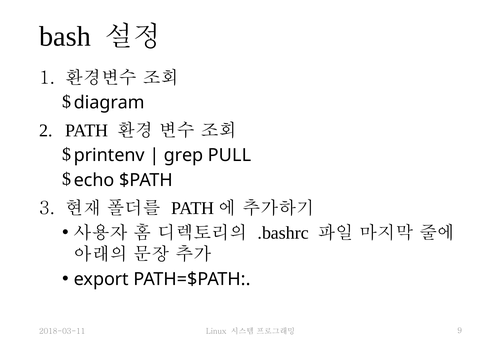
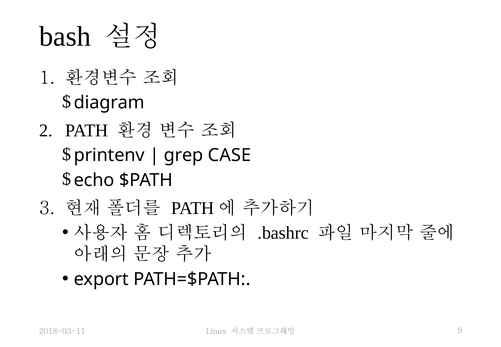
PULL: PULL -> CASE (230, 155)
